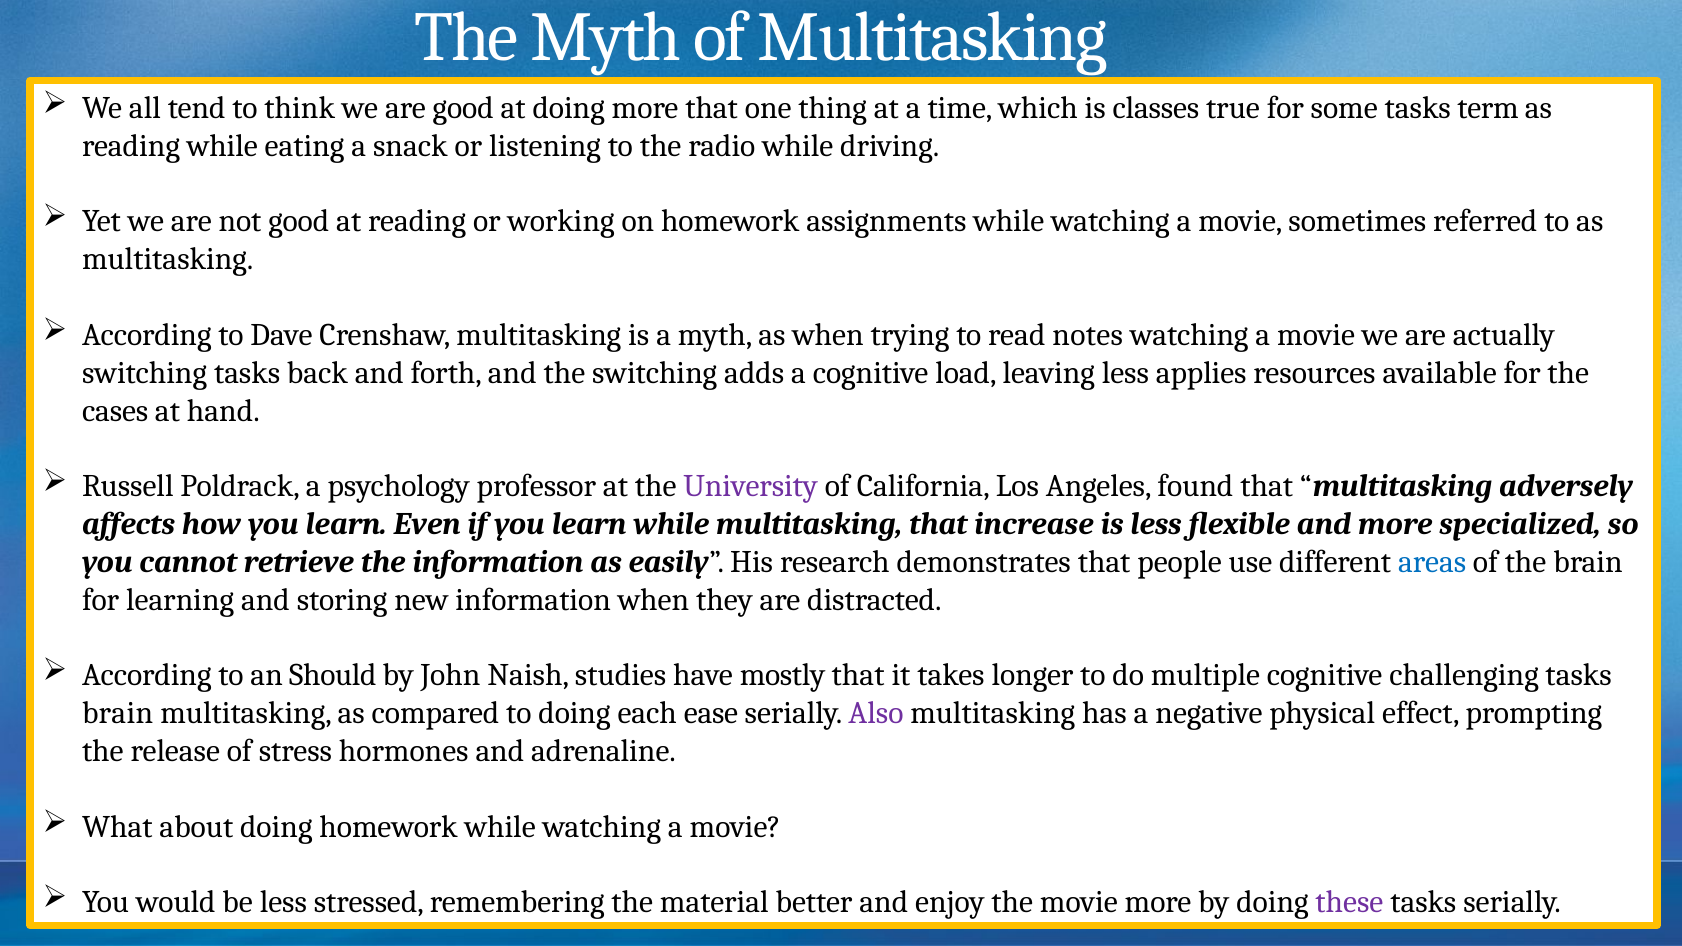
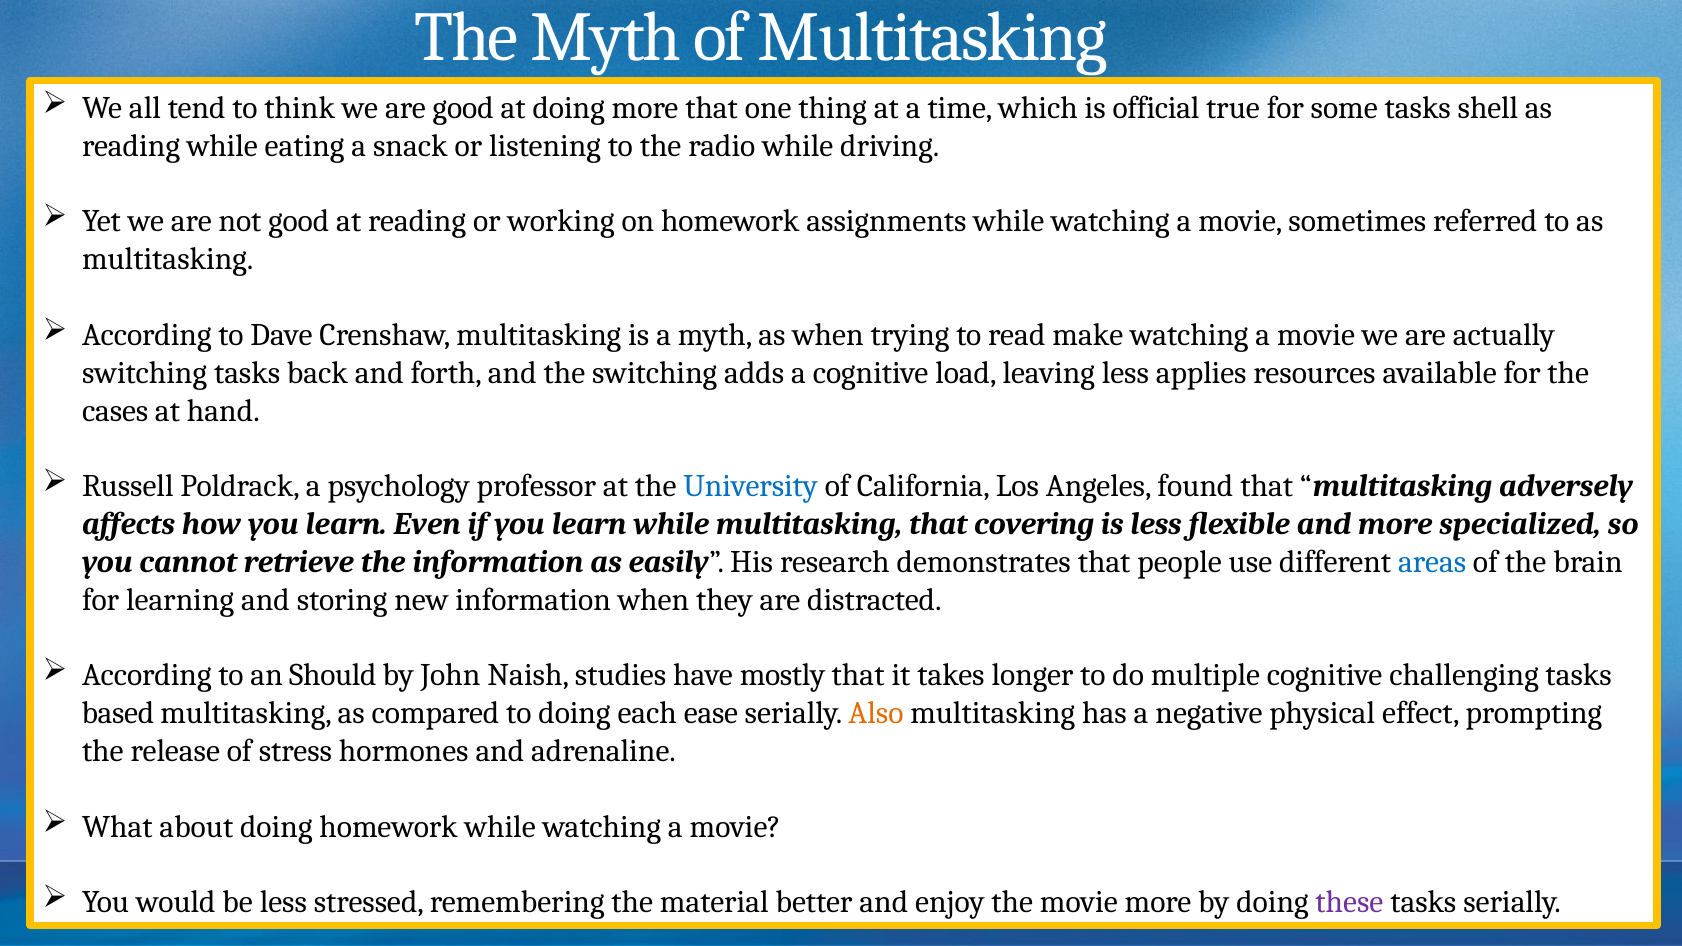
classes: classes -> official (1156, 108)
term: term -> shell (1488, 108)
notes: notes -> make (1088, 335)
University colour: purple -> blue (751, 486)
increase: increase -> covering (1034, 524)
brain: brain -> based (118, 713)
Also colour: purple -> orange (876, 713)
